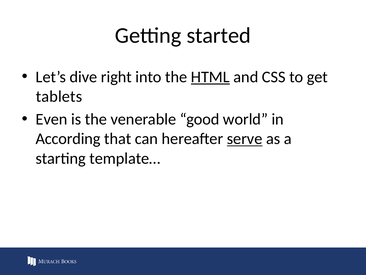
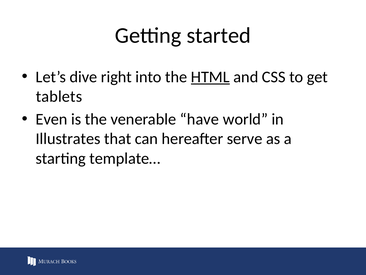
good: good -> have (199, 119)
According: According -> Illustrates (68, 139)
serve underline: present -> none (245, 139)
